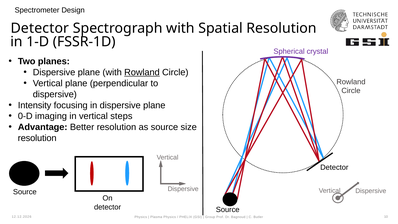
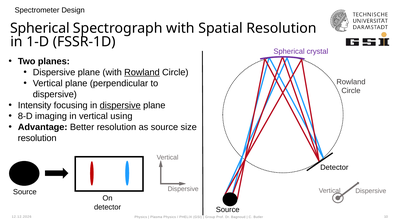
Detector: Detector -> Spherical (40, 28)
dispersive underline: none -> present (120, 105)
0-D: 0-D -> 8-D (25, 116)
steps: steps -> using (121, 116)
